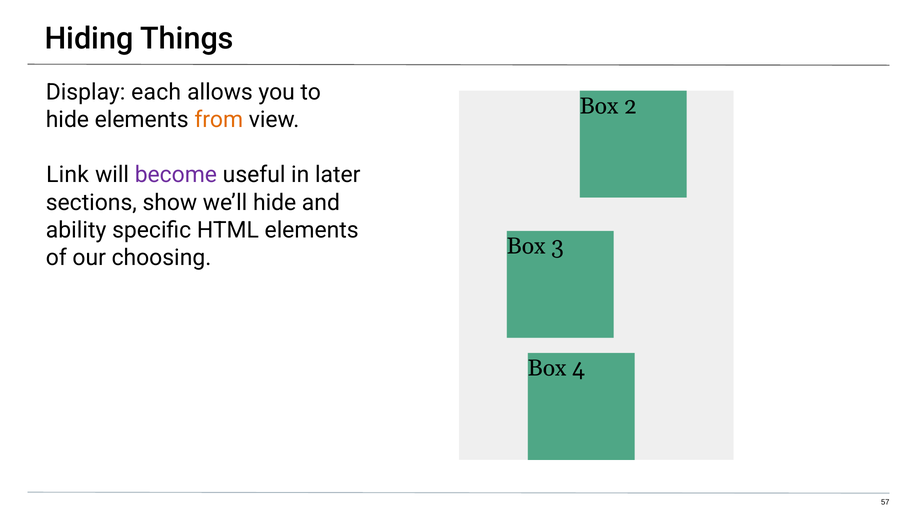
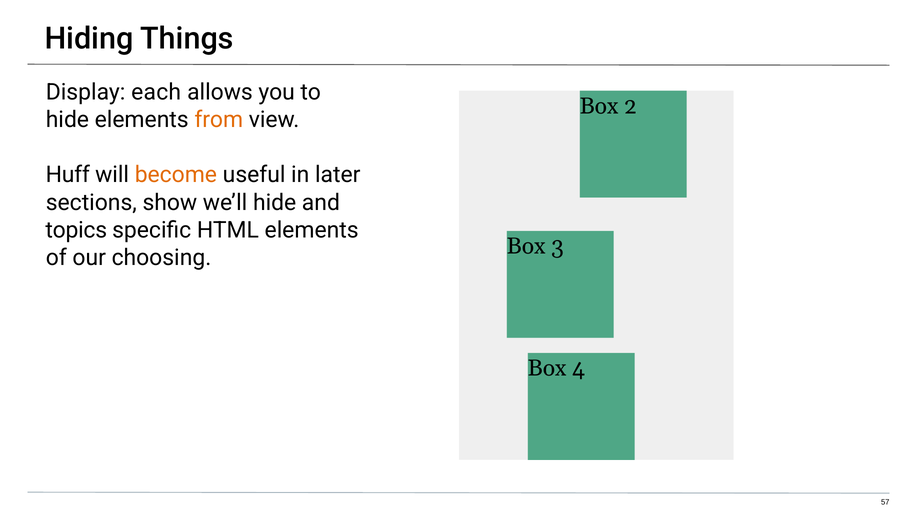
Link: Link -> Huff (68, 175)
become colour: purple -> orange (176, 175)
ability: ability -> topics (76, 230)
